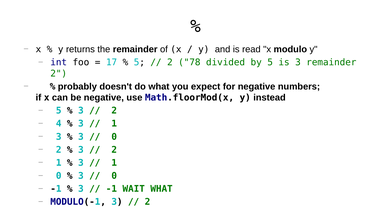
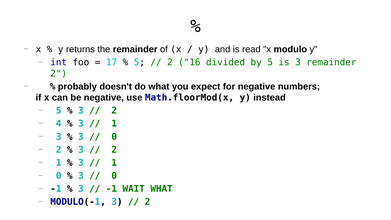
78: 78 -> 16 (189, 62)
